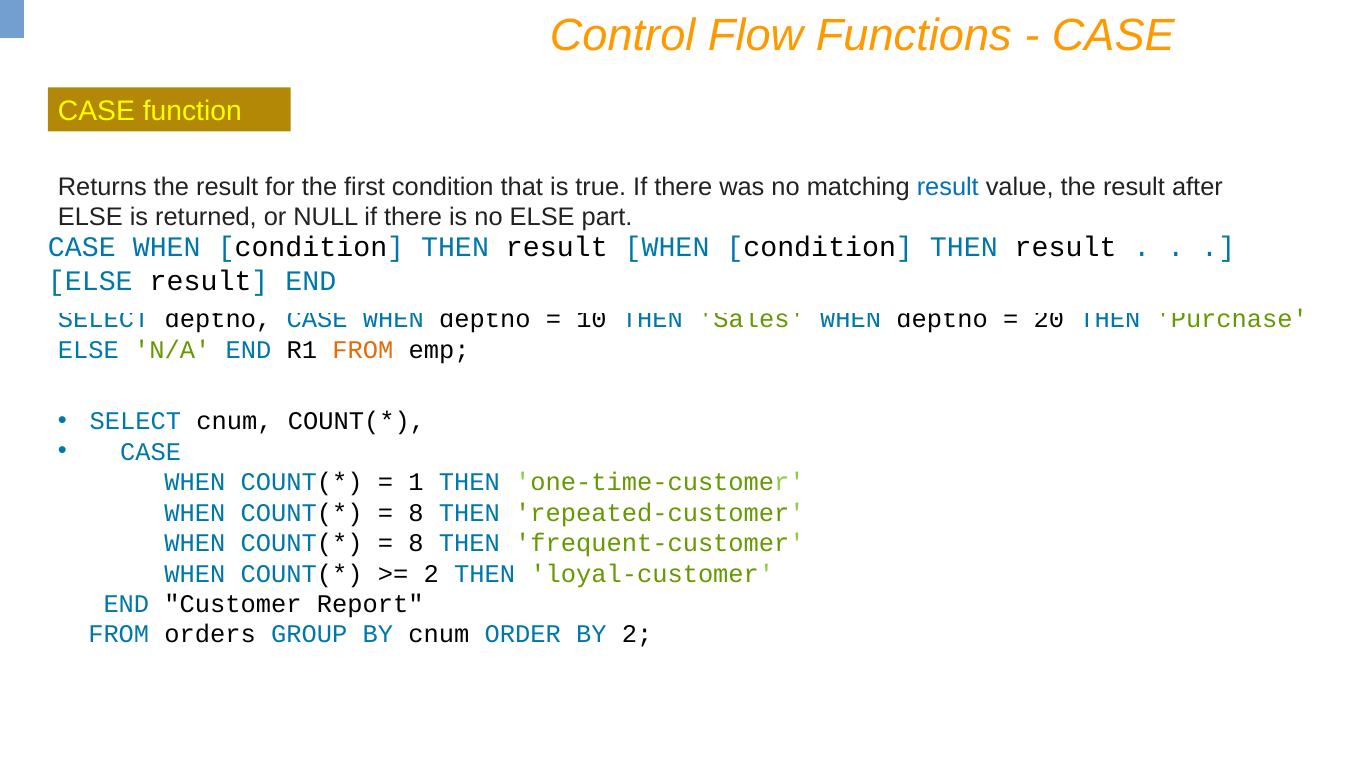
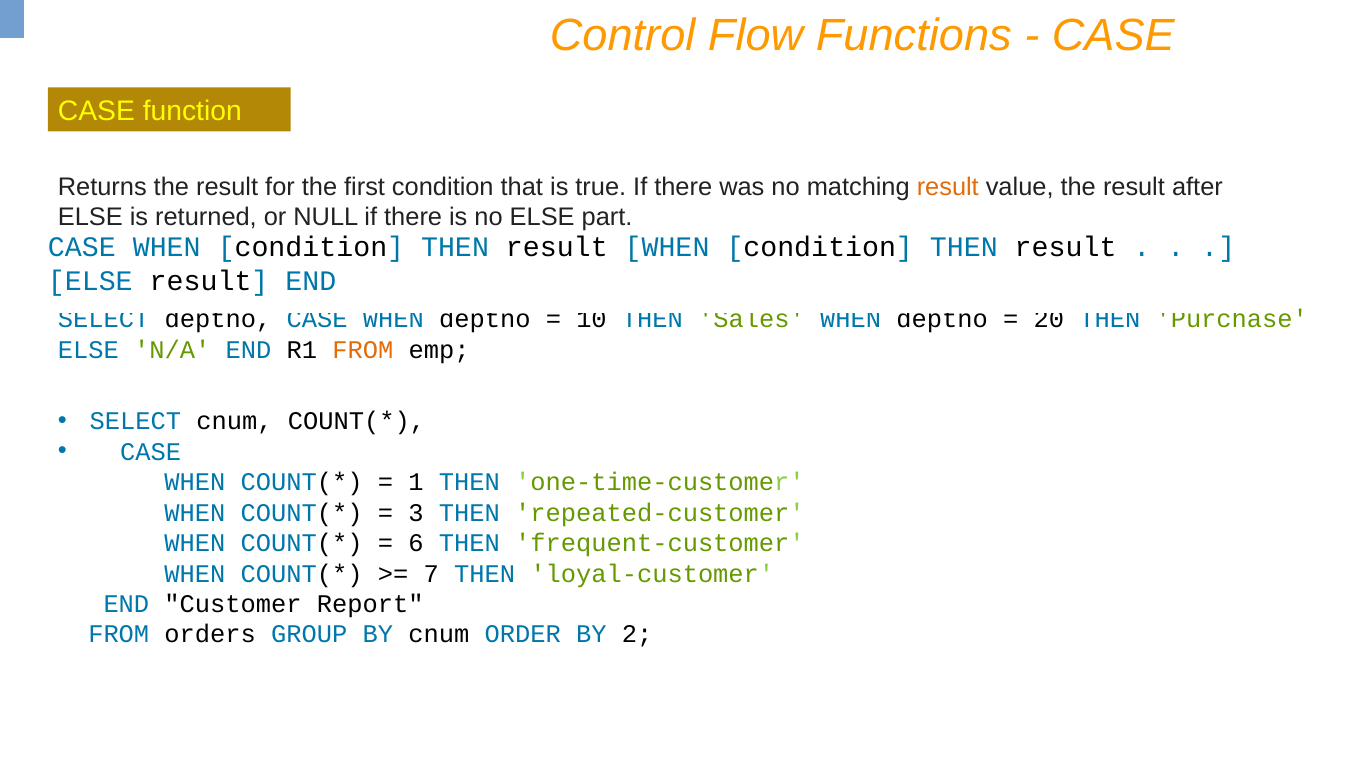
result colour: blue -> orange (948, 187)
8: 8 -> 3 (416, 513)
8: 8 -> 6 (416, 543)
2: 2 -> 7 (431, 574)
